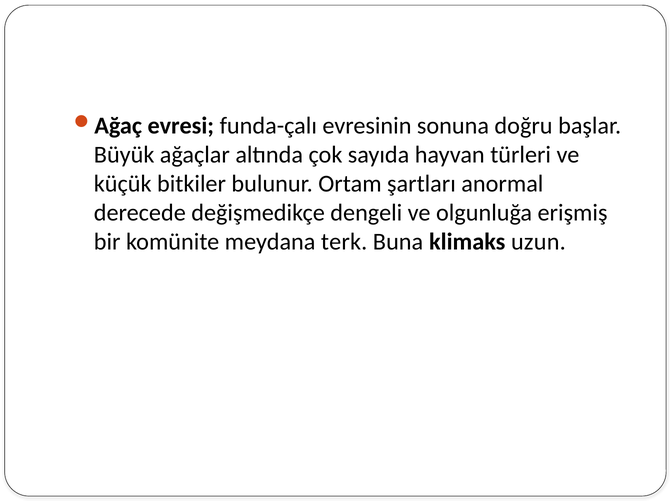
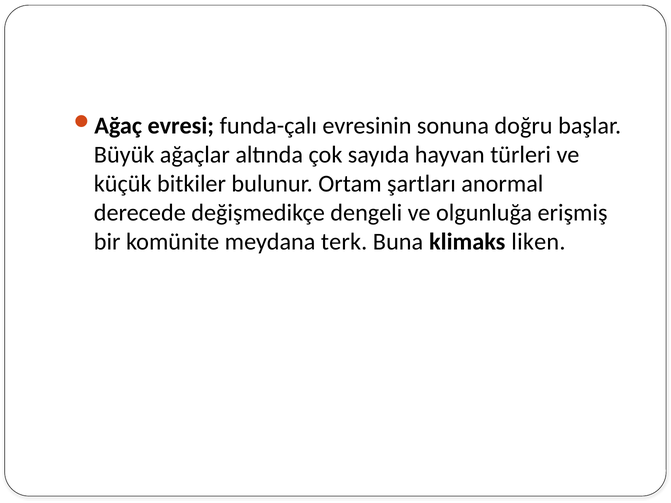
uzun: uzun -> liken (538, 242)
